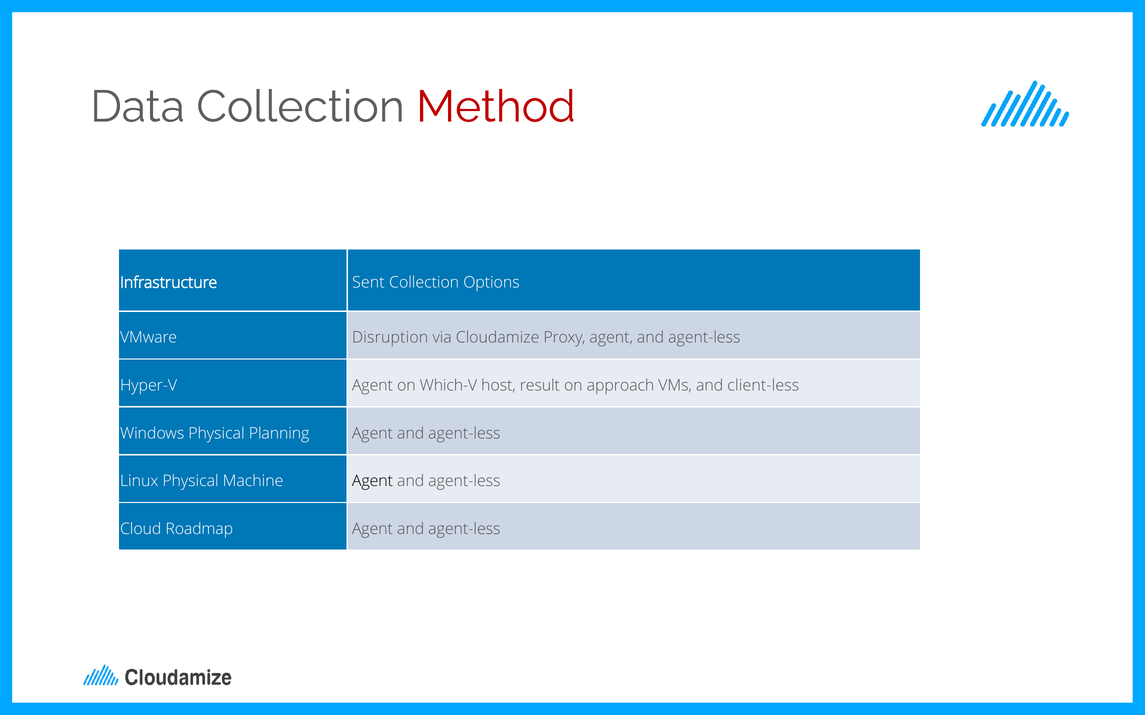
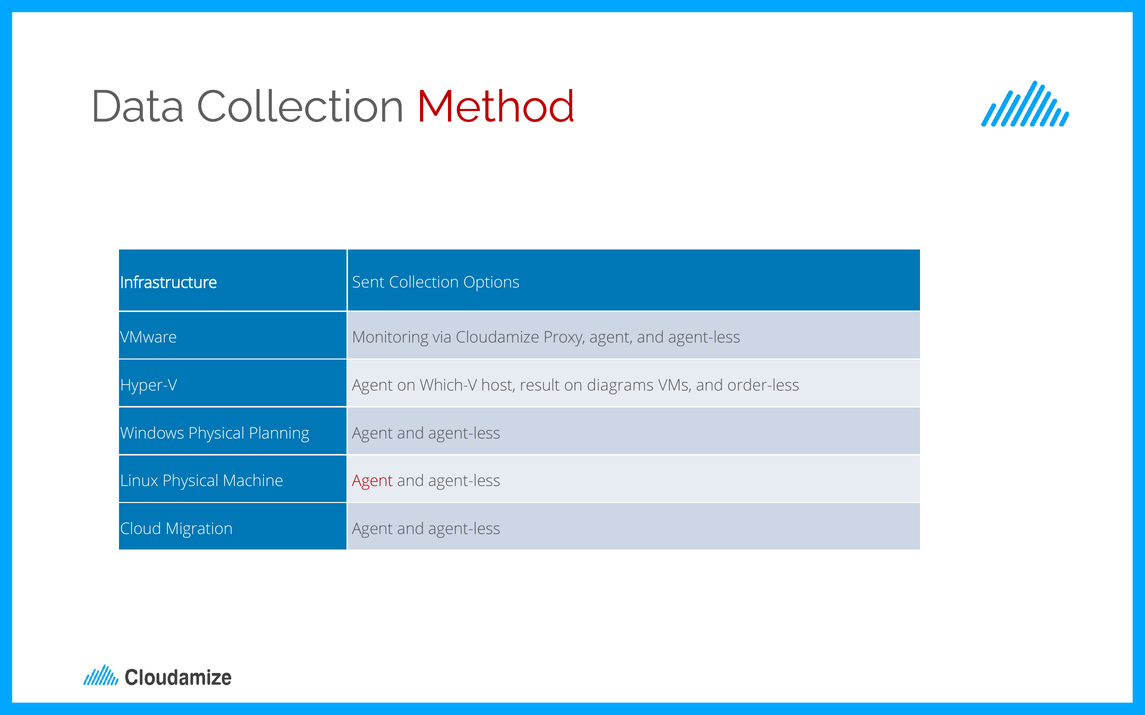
Disruption: Disruption -> Monitoring (390, 338)
approach: approach -> diagrams (620, 386)
client-less: client-less -> order-less (763, 386)
Agent colour: black -> red (372, 482)
Roadmap: Roadmap -> Migration (199, 529)
